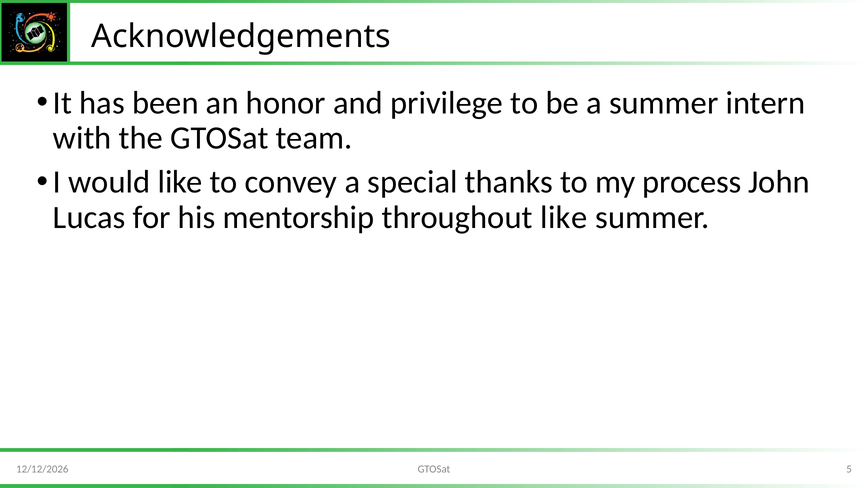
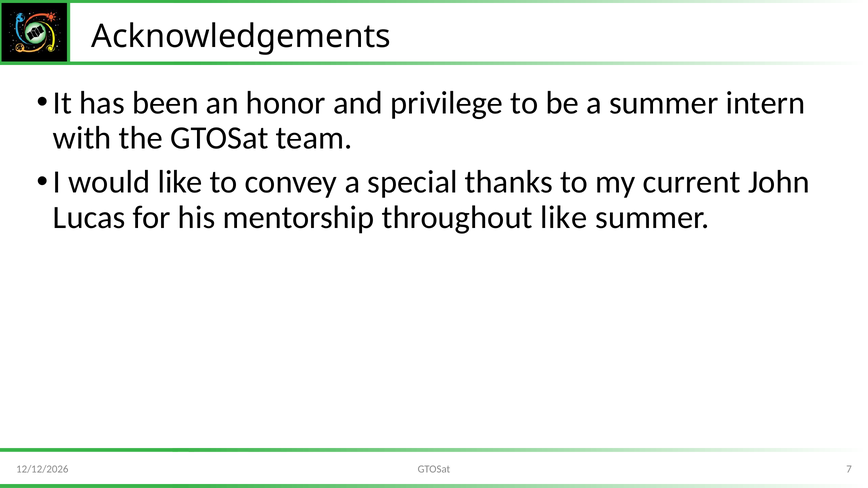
process: process -> current (692, 182)
5: 5 -> 7 (849, 469)
